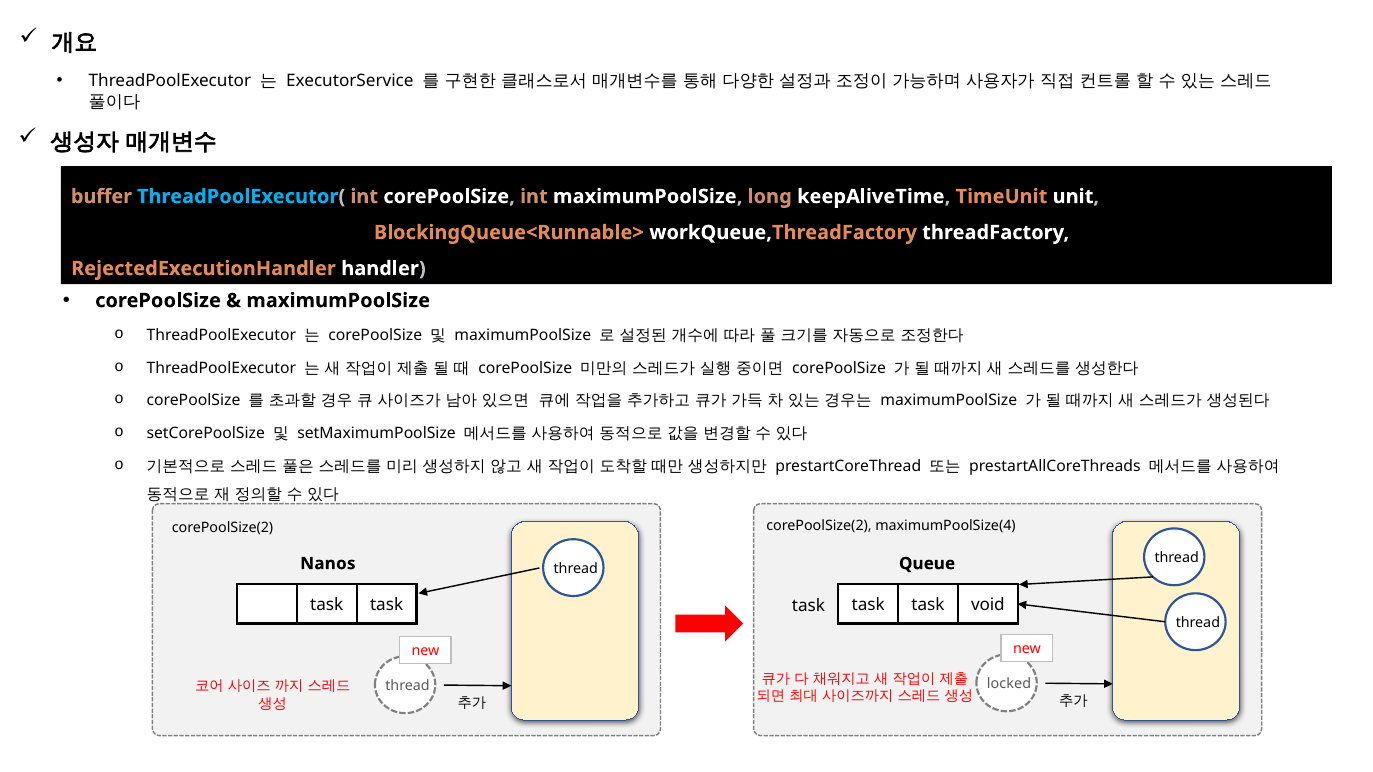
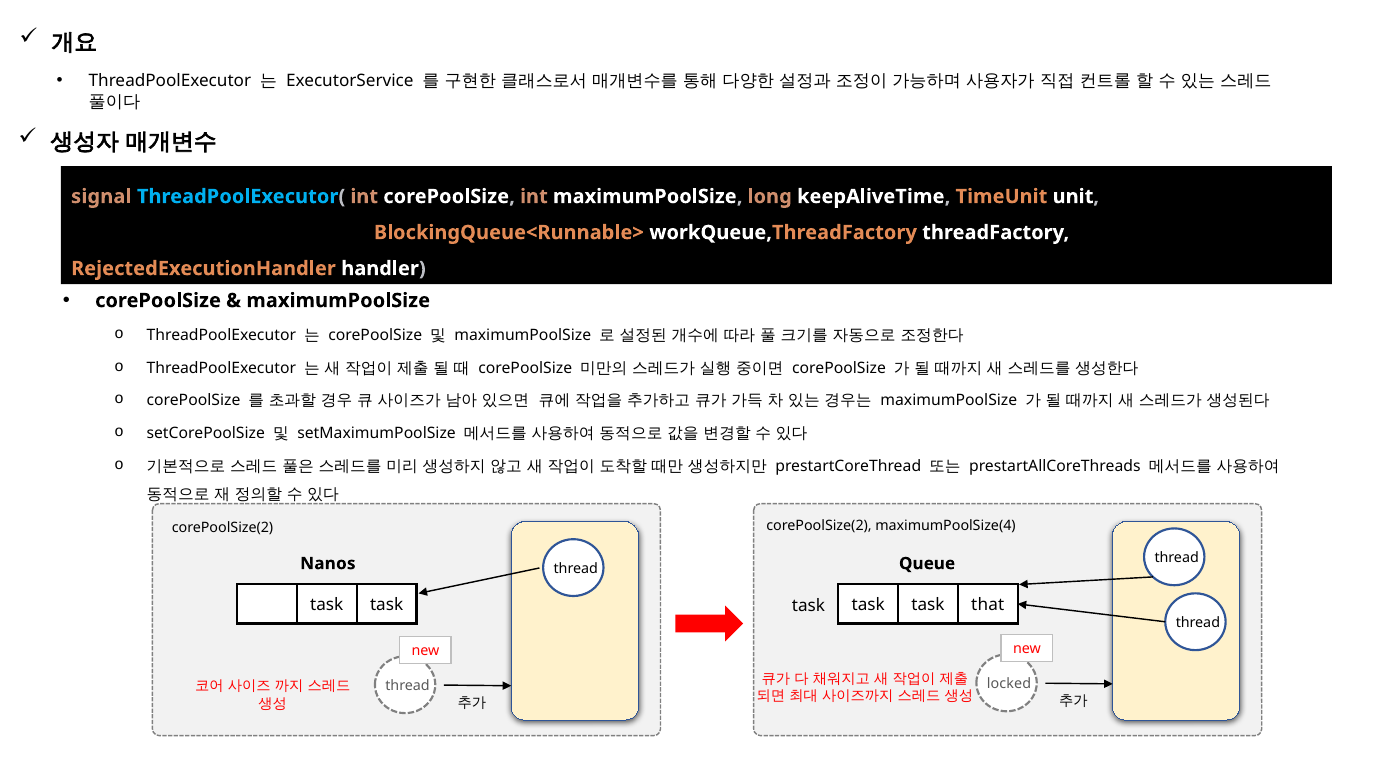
buffer: buffer -> signal (101, 197)
void: void -> that (988, 605)
